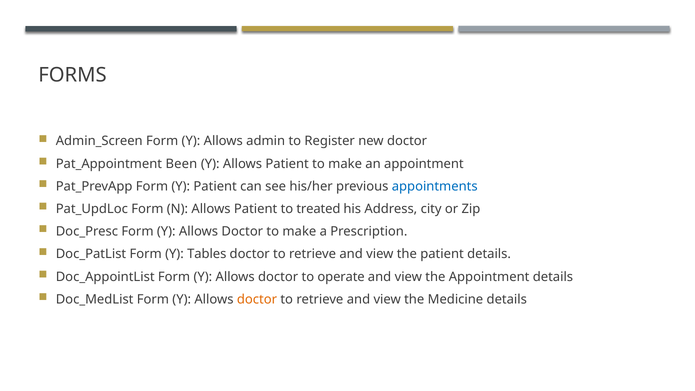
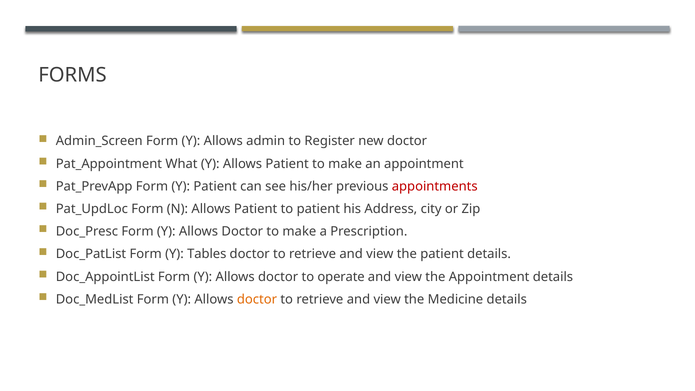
Been: Been -> What (181, 164)
appointments colour: blue -> red (435, 186)
to treated: treated -> patient (318, 209)
